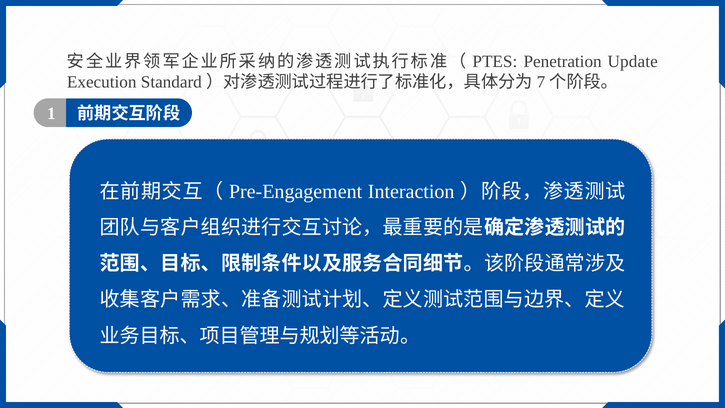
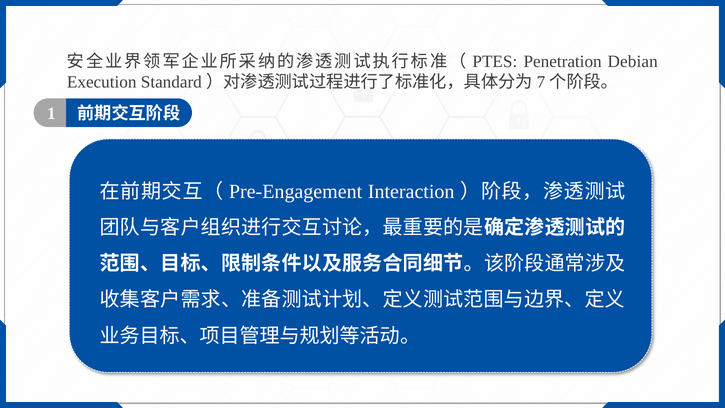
Update: Update -> Debian (633, 61)
